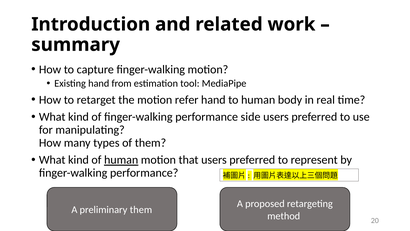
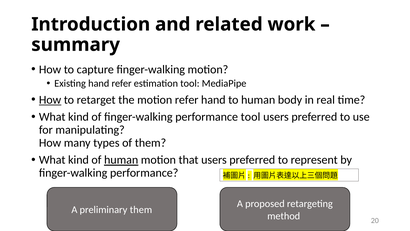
hand from: from -> refer (122, 83)
How underline: none -> present (50, 100)
performance side: side -> tool (251, 117)
